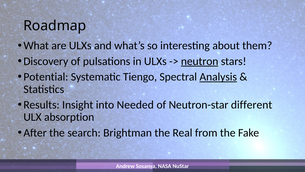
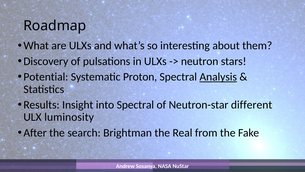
neutron underline: present -> none (200, 61)
Tiengo: Tiengo -> Proton (140, 77)
into Needed: Needed -> Spectral (135, 105)
absorption: absorption -> luminosity (69, 117)
